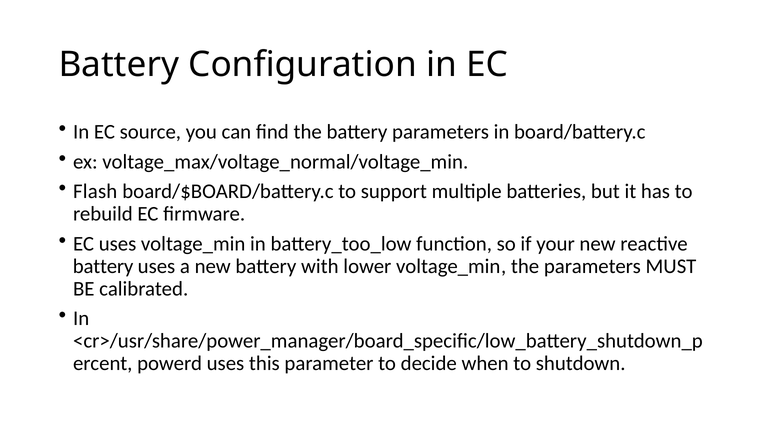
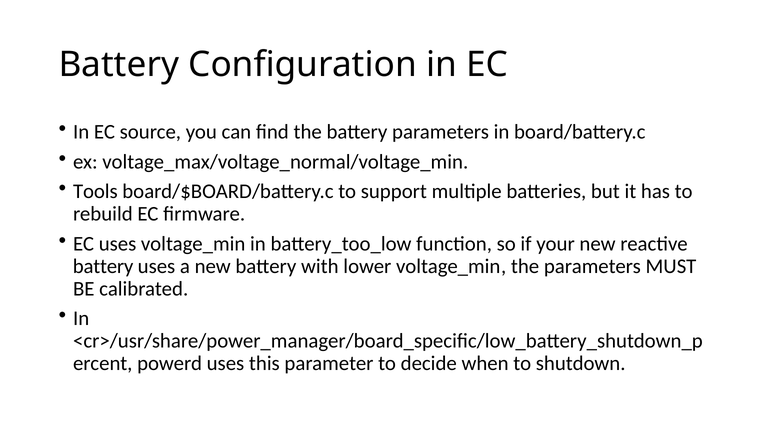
Flash: Flash -> Tools (95, 191)
